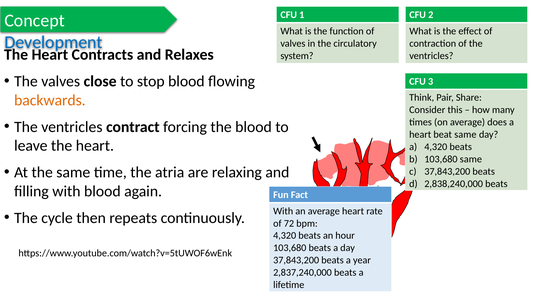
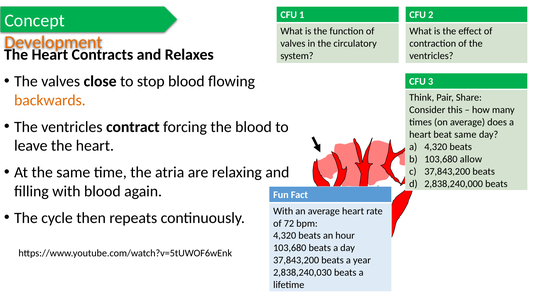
Development colour: blue -> orange (54, 42)
103,680 same: same -> allow (471, 159)
2,837,240,000: 2,837,240,000 -> 2,838,240,030 (302, 272)
